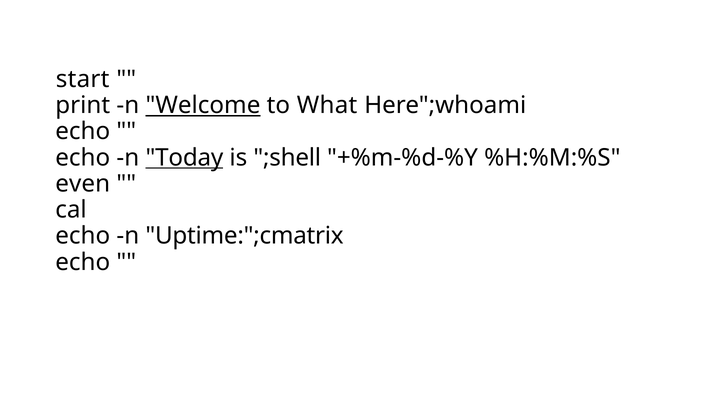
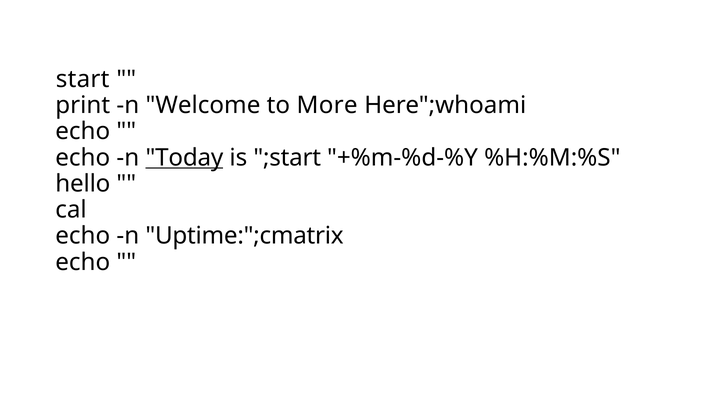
Welcome underline: present -> none (203, 105)
What: What -> More (327, 105)
;shell: ;shell -> ;start (287, 158)
even: even -> hello (83, 184)
